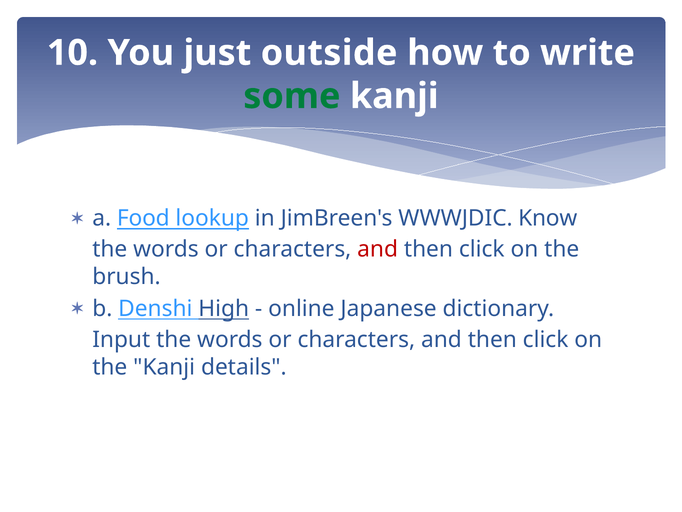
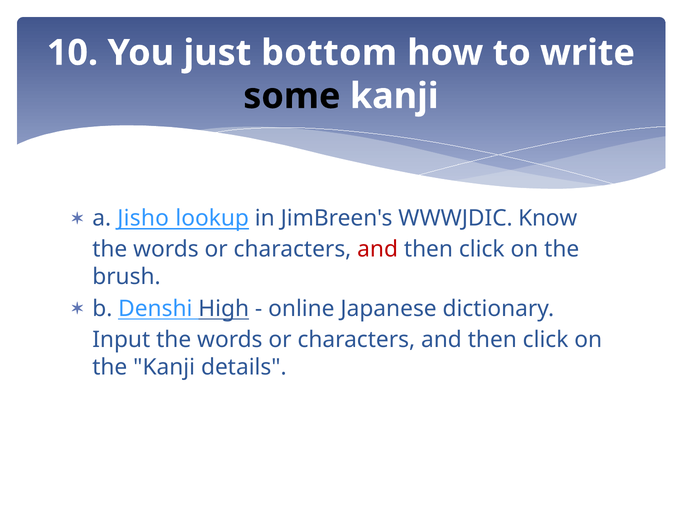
outside: outside -> bottom (329, 53)
some colour: green -> black (292, 96)
Food: Food -> Jisho (143, 218)
